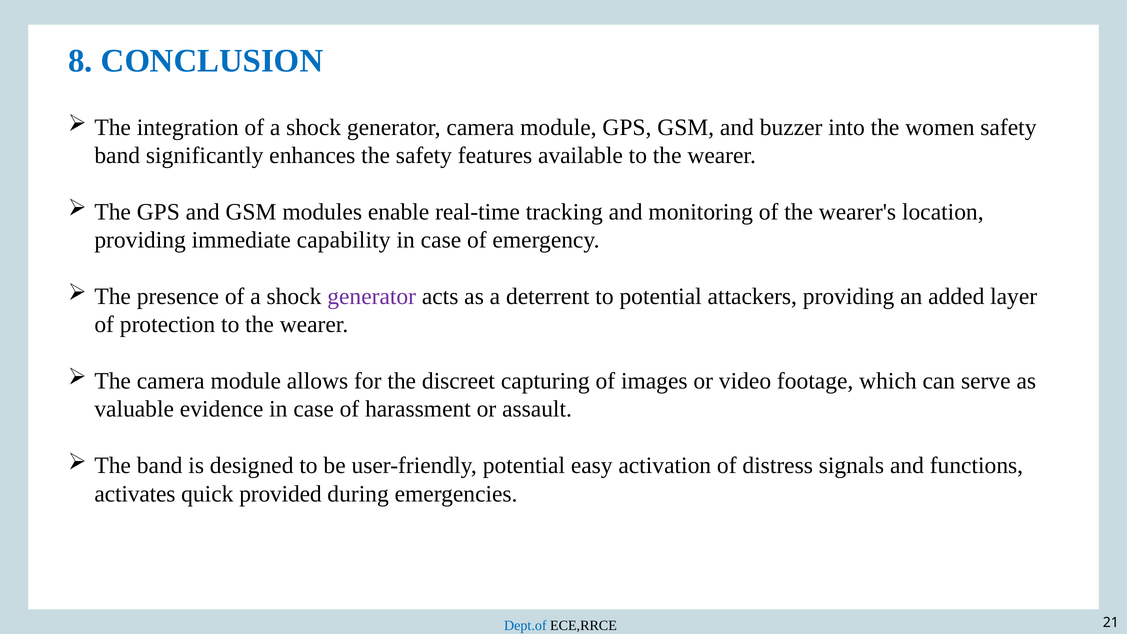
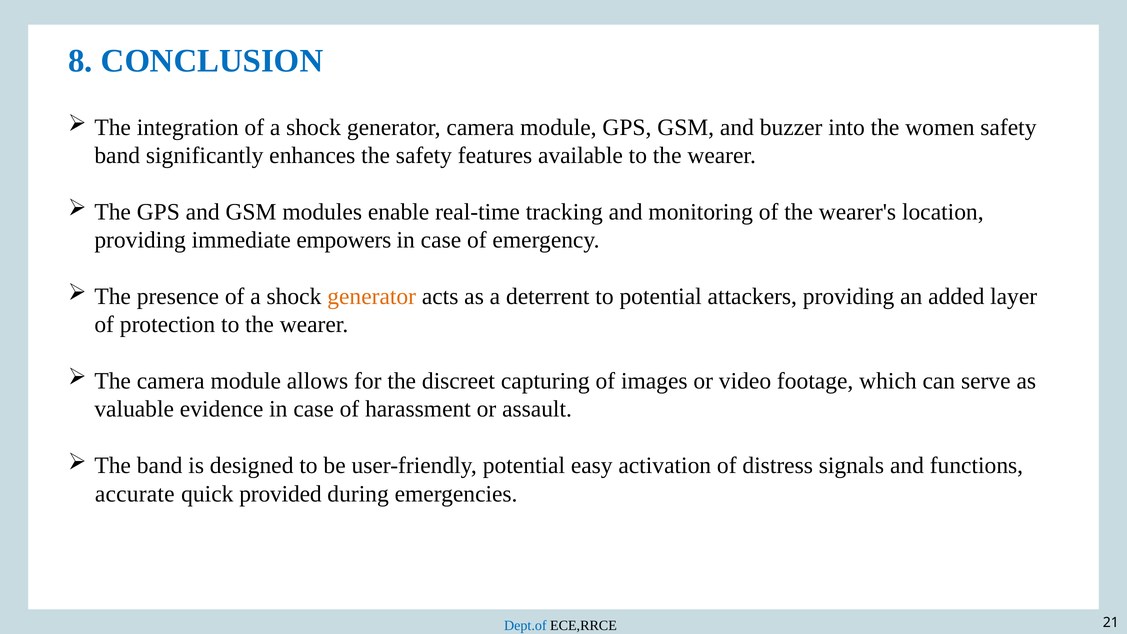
capability: capability -> empowers (344, 240)
generator colour: purple -> orange (372, 296)
activates: activates -> accurate (135, 494)
